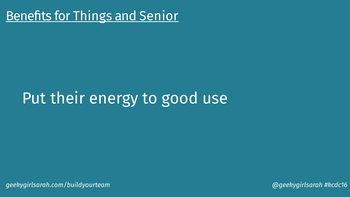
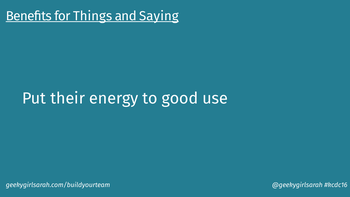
Senior: Senior -> Saying (159, 16)
